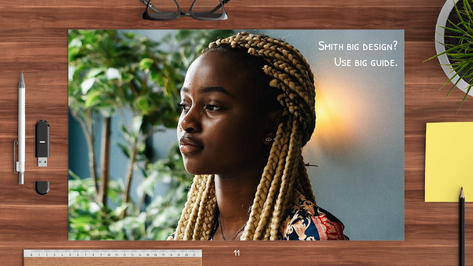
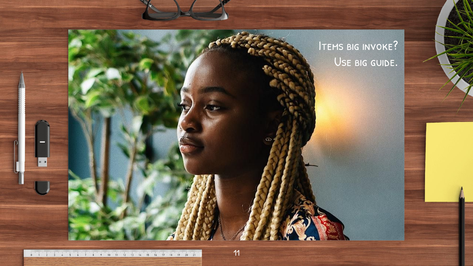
Smith: Smith -> Items (331, 46)
design: design -> invoke (380, 46)
